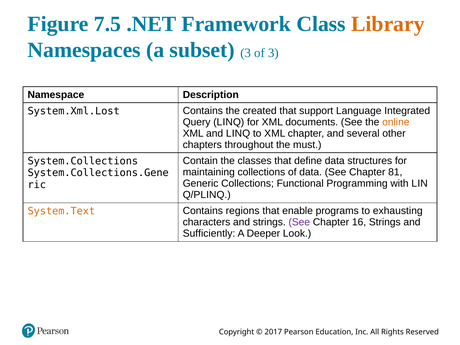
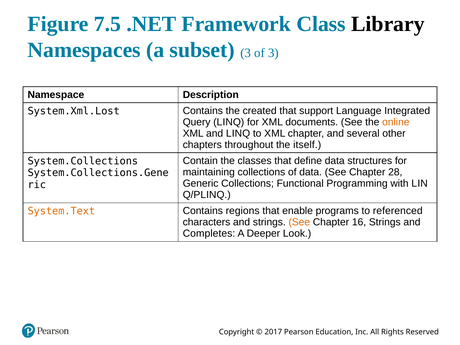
Library colour: orange -> black (388, 24)
must: must -> itself (307, 145)
81: 81 -> 28 (395, 172)
exhausting: exhausting -> referenced (398, 211)
See colour: purple -> orange (299, 222)
Sufficiently: Sufficiently -> Completes (209, 234)
